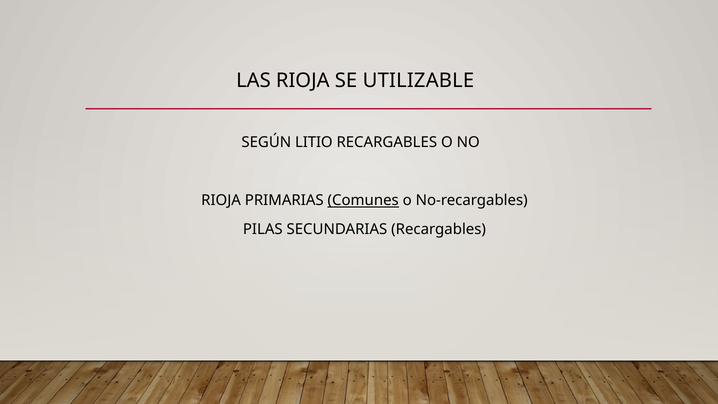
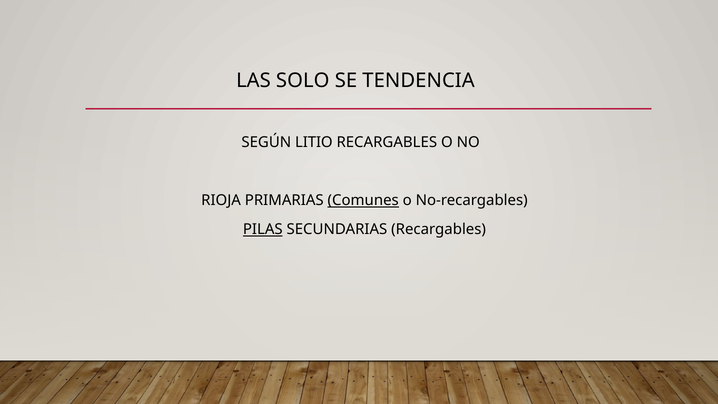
LAS RIOJA: RIOJA -> SOLO (303, 81)
UTILIZABLE: UTILIZABLE -> TENDENCIA (419, 81)
PILAS underline: none -> present (263, 229)
